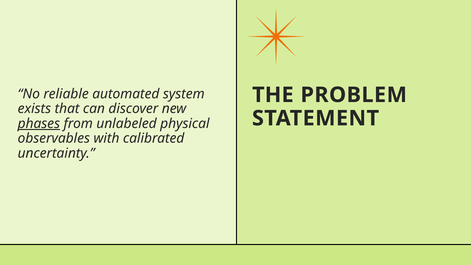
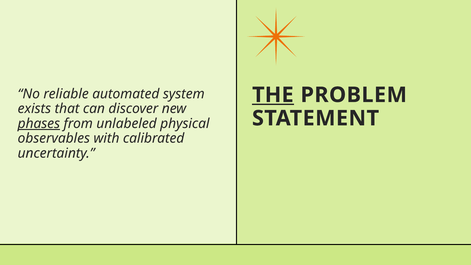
THE underline: none -> present (273, 95)
